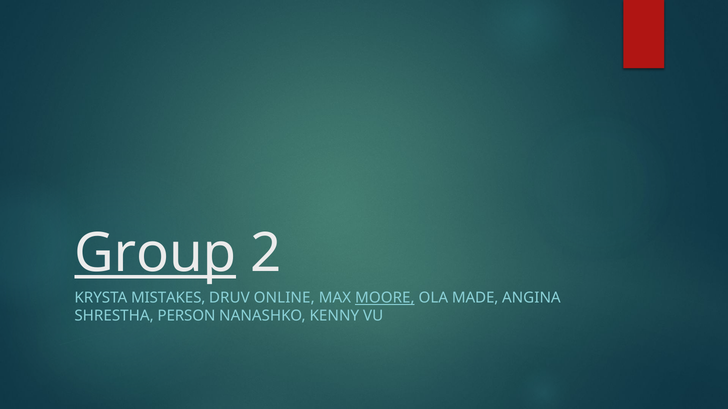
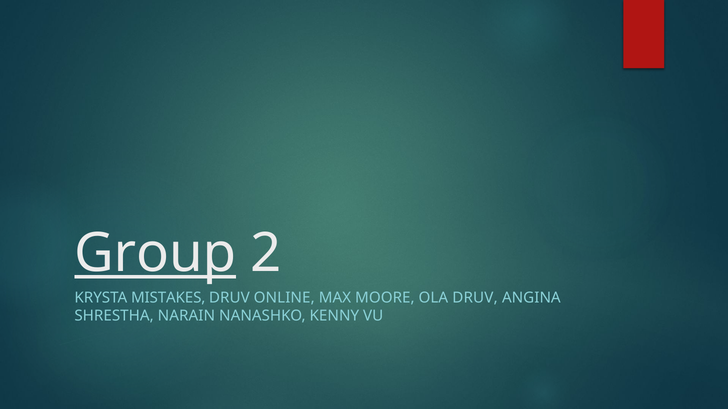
MOORE underline: present -> none (385, 298)
OLA MADE: MADE -> DRUV (475, 298)
PERSON: PERSON -> NARAIN (186, 316)
